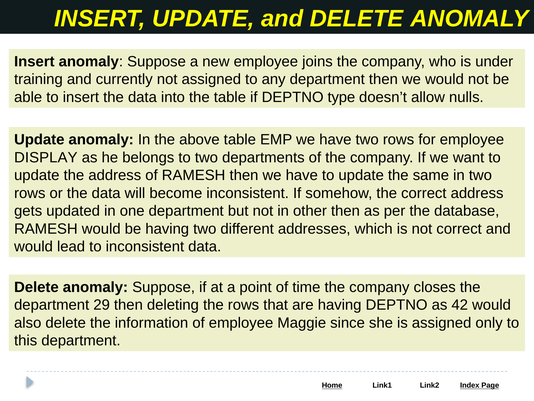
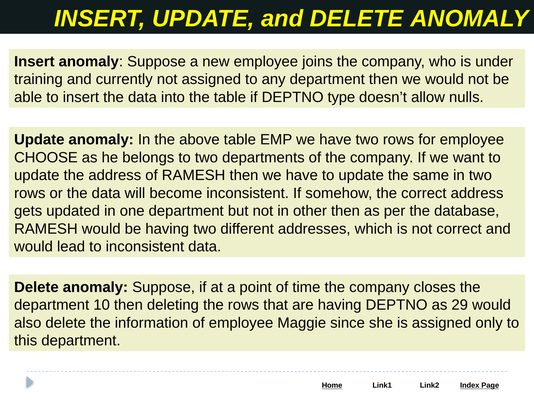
DISPLAY: DISPLAY -> CHOOSE (46, 157)
29: 29 -> 10 (102, 305)
42: 42 -> 29 (460, 305)
